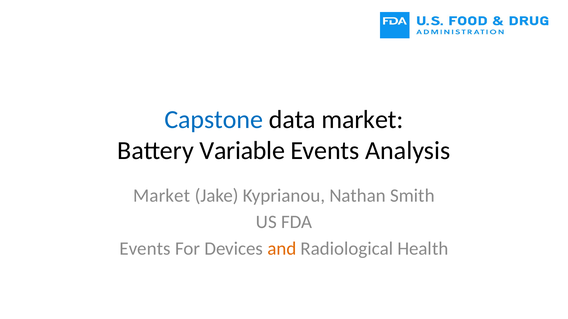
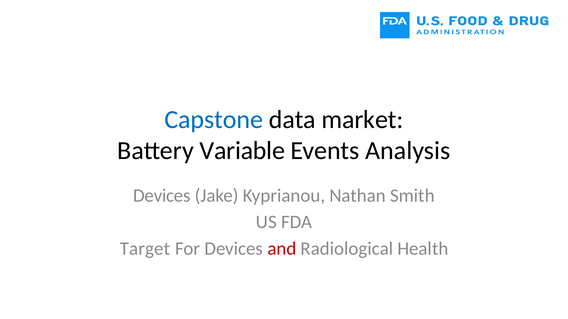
Market: Market -> Devices (162, 196)
Events: Events -> Target (145, 249)
and colour: orange -> red (282, 249)
